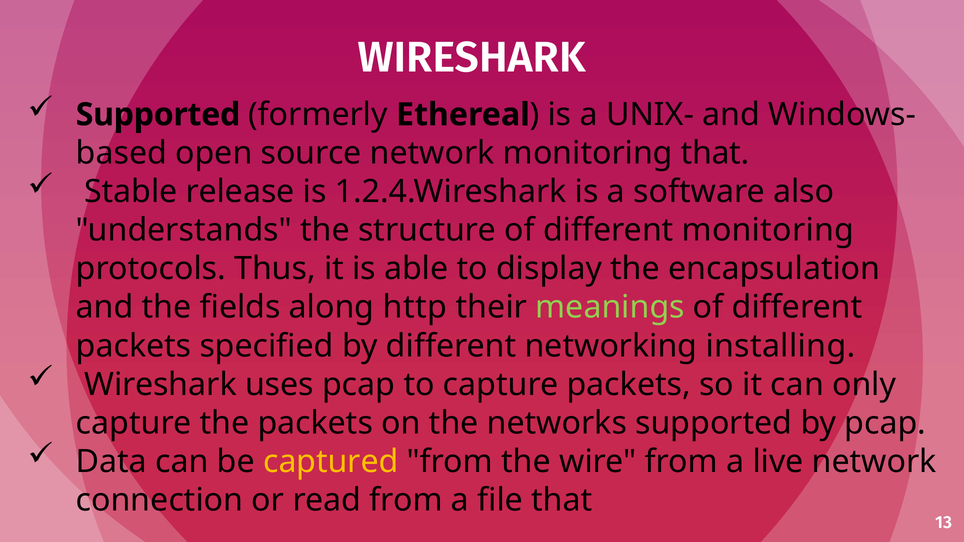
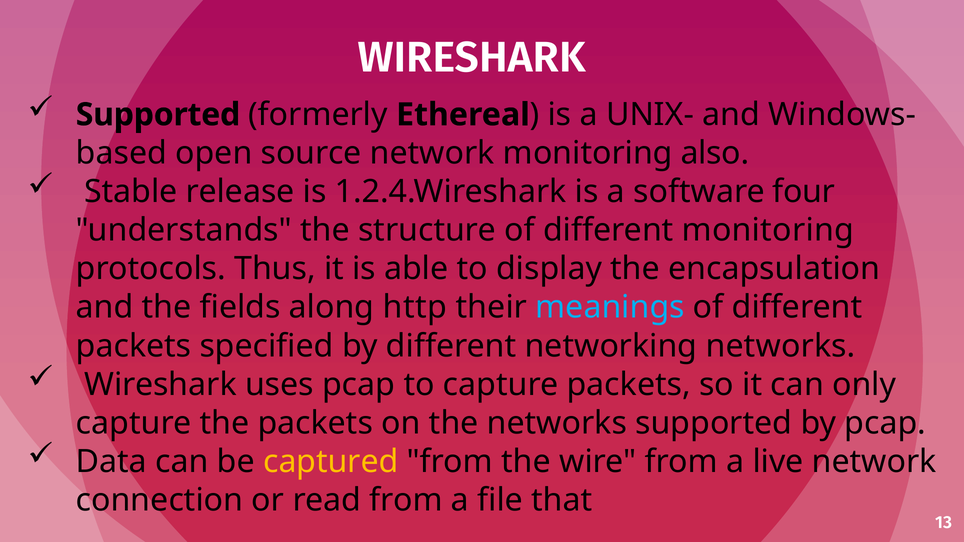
monitoring that: that -> also (715, 153)
also: also -> four (804, 192)
meanings colour: light green -> light blue (610, 308)
networking installing: installing -> networks (781, 346)
